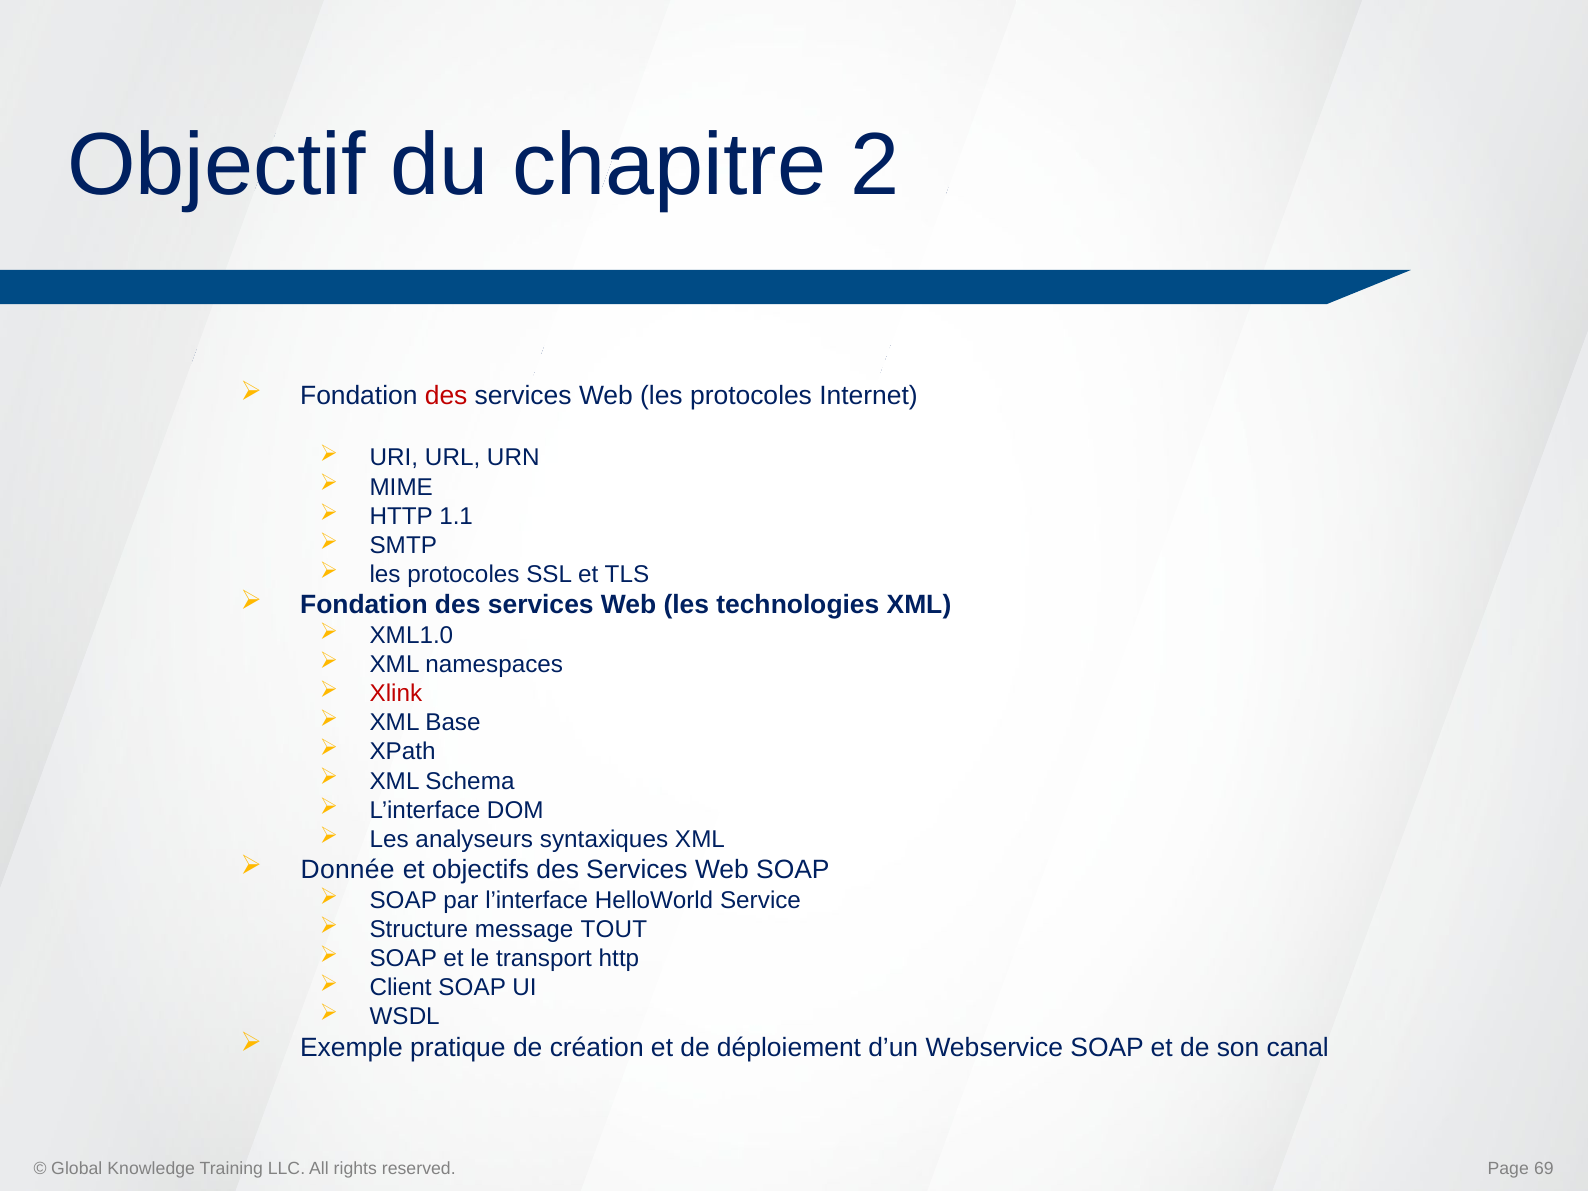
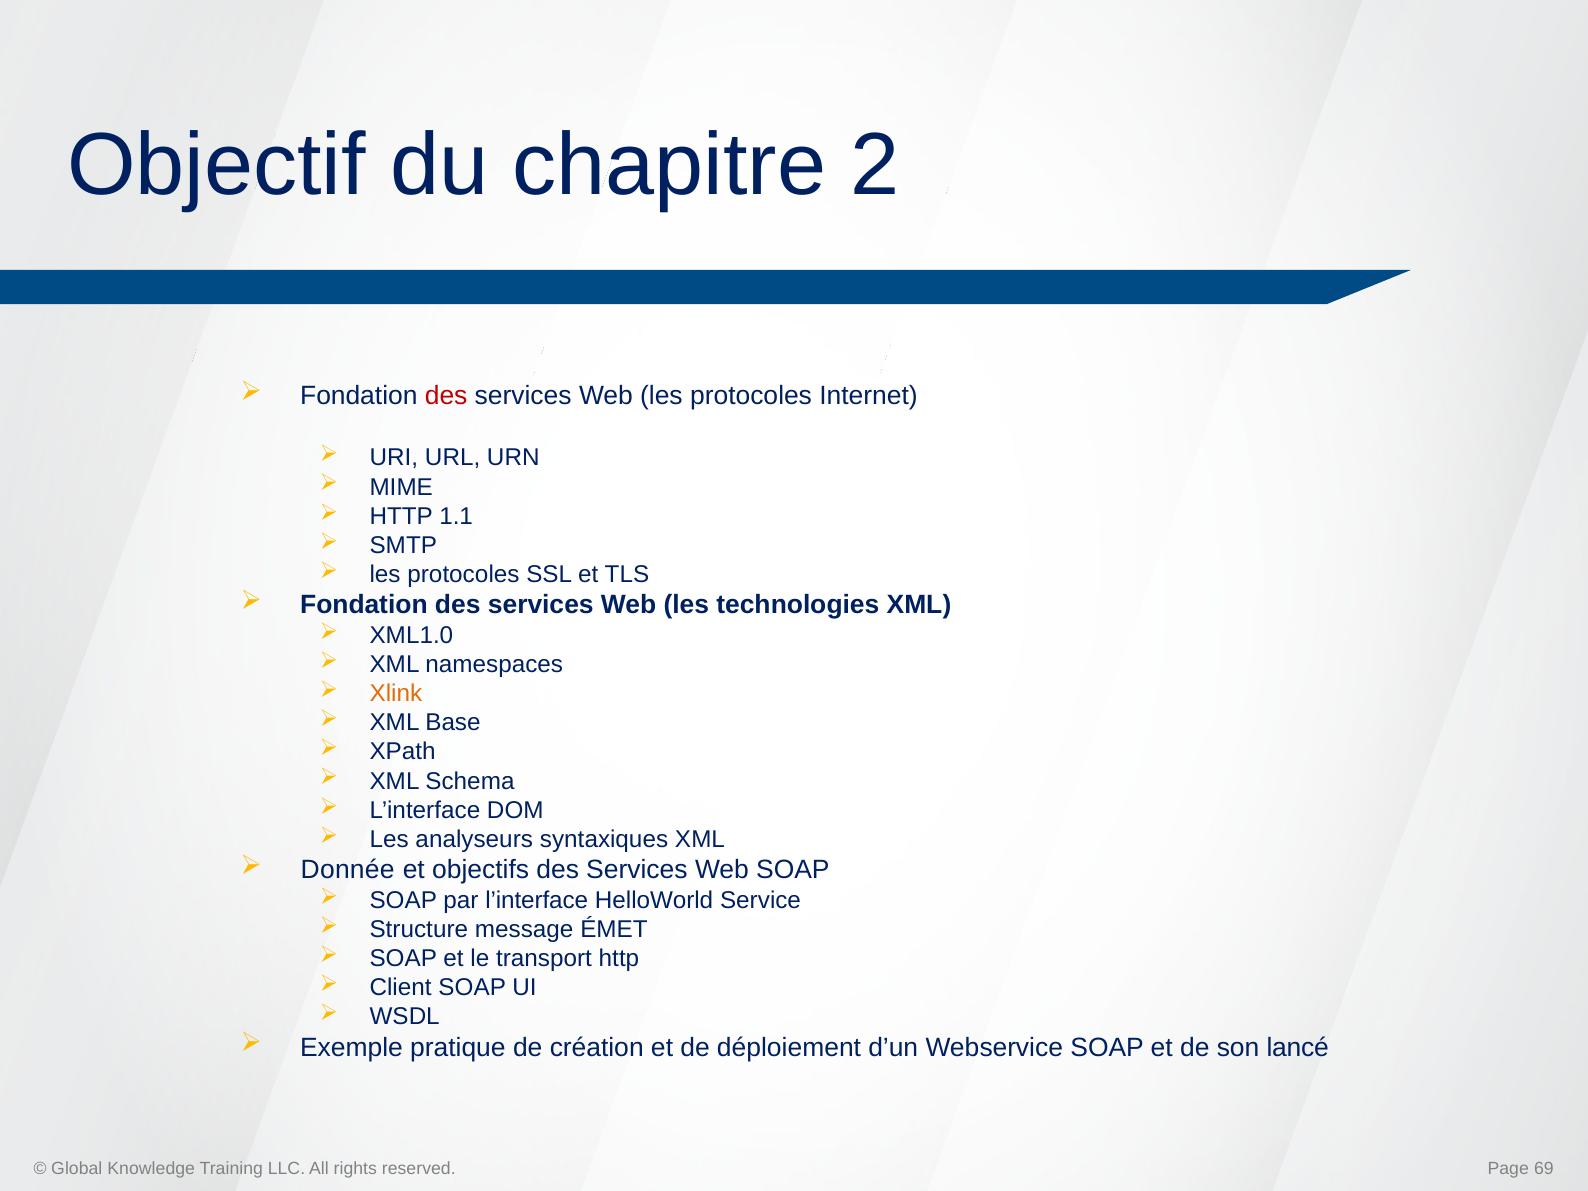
Xlink colour: red -> orange (396, 694)
TOUT: TOUT -> ÉMET (614, 929)
canal: canal -> lancé (1298, 1047)
